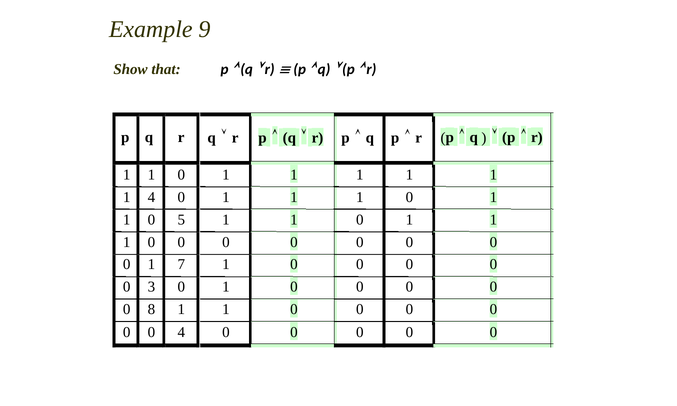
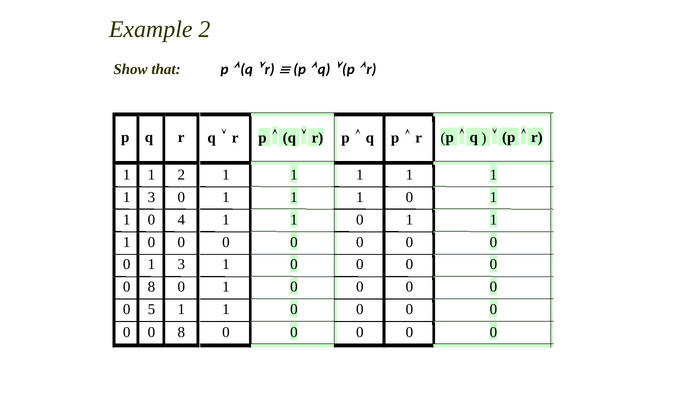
Example 9: 9 -> 2 (204, 29)
0: 0 -> 2 (181, 175)
4: 4 -> 3 (151, 198)
5: 5 -> 4 (181, 220)
0 1 7: 7 -> 3 (181, 265)
3: 3 -> 8 (151, 287)
8: 8 -> 5 (151, 310)
0 0 4: 4 -> 8 (181, 332)
